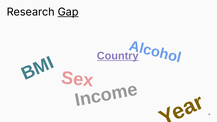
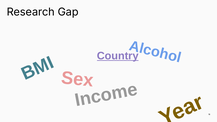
Gap underline: present -> none (68, 12)
